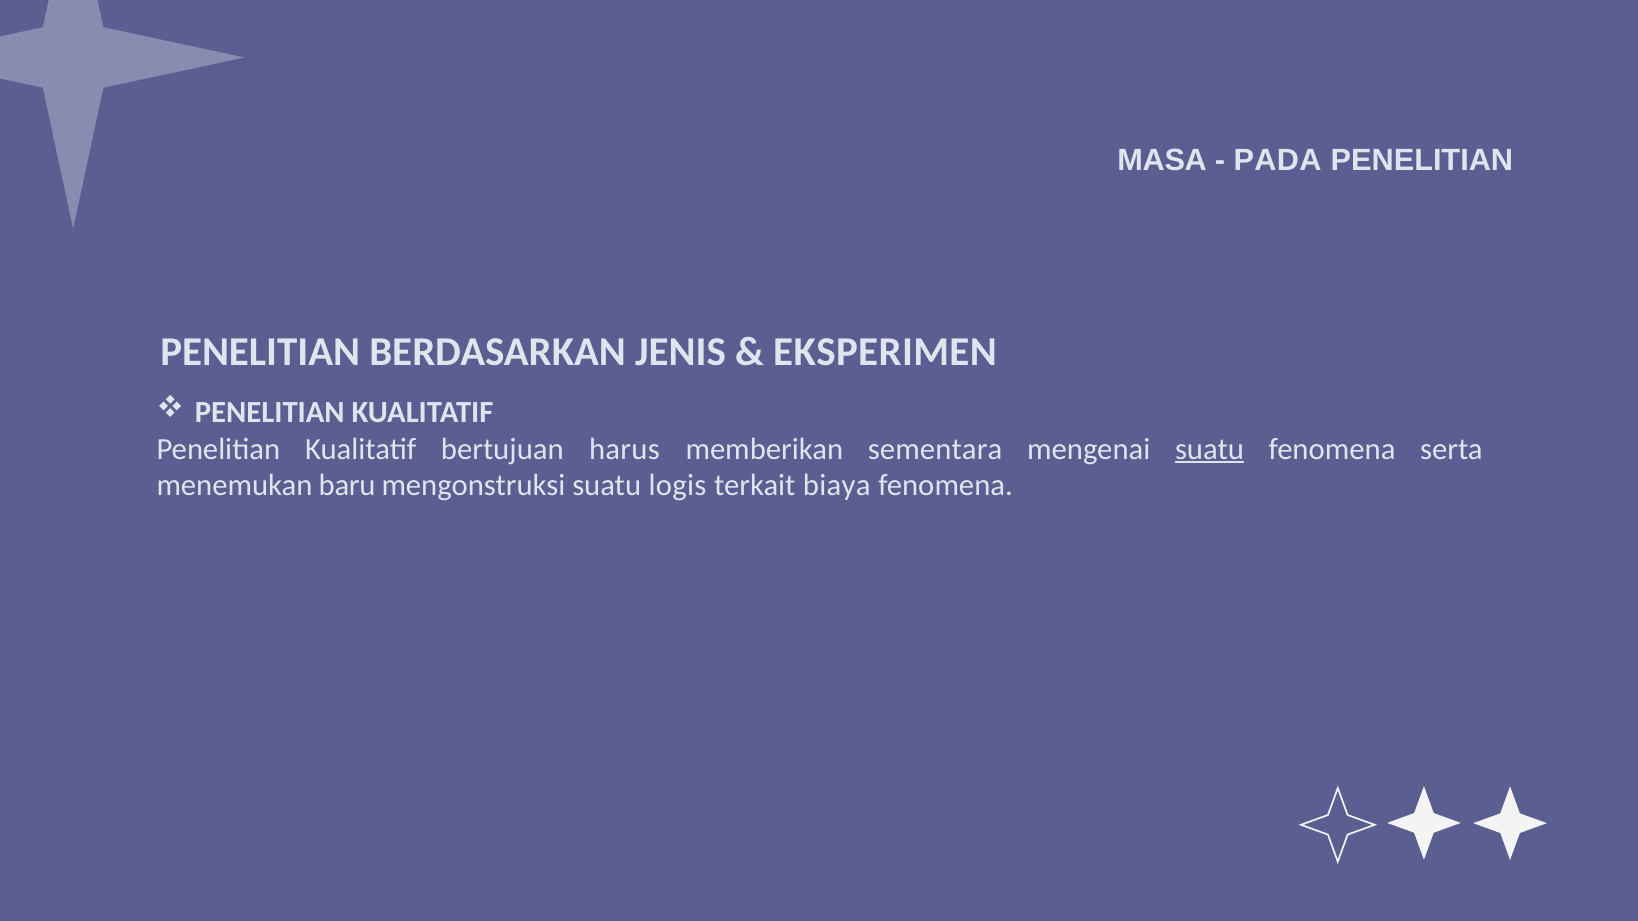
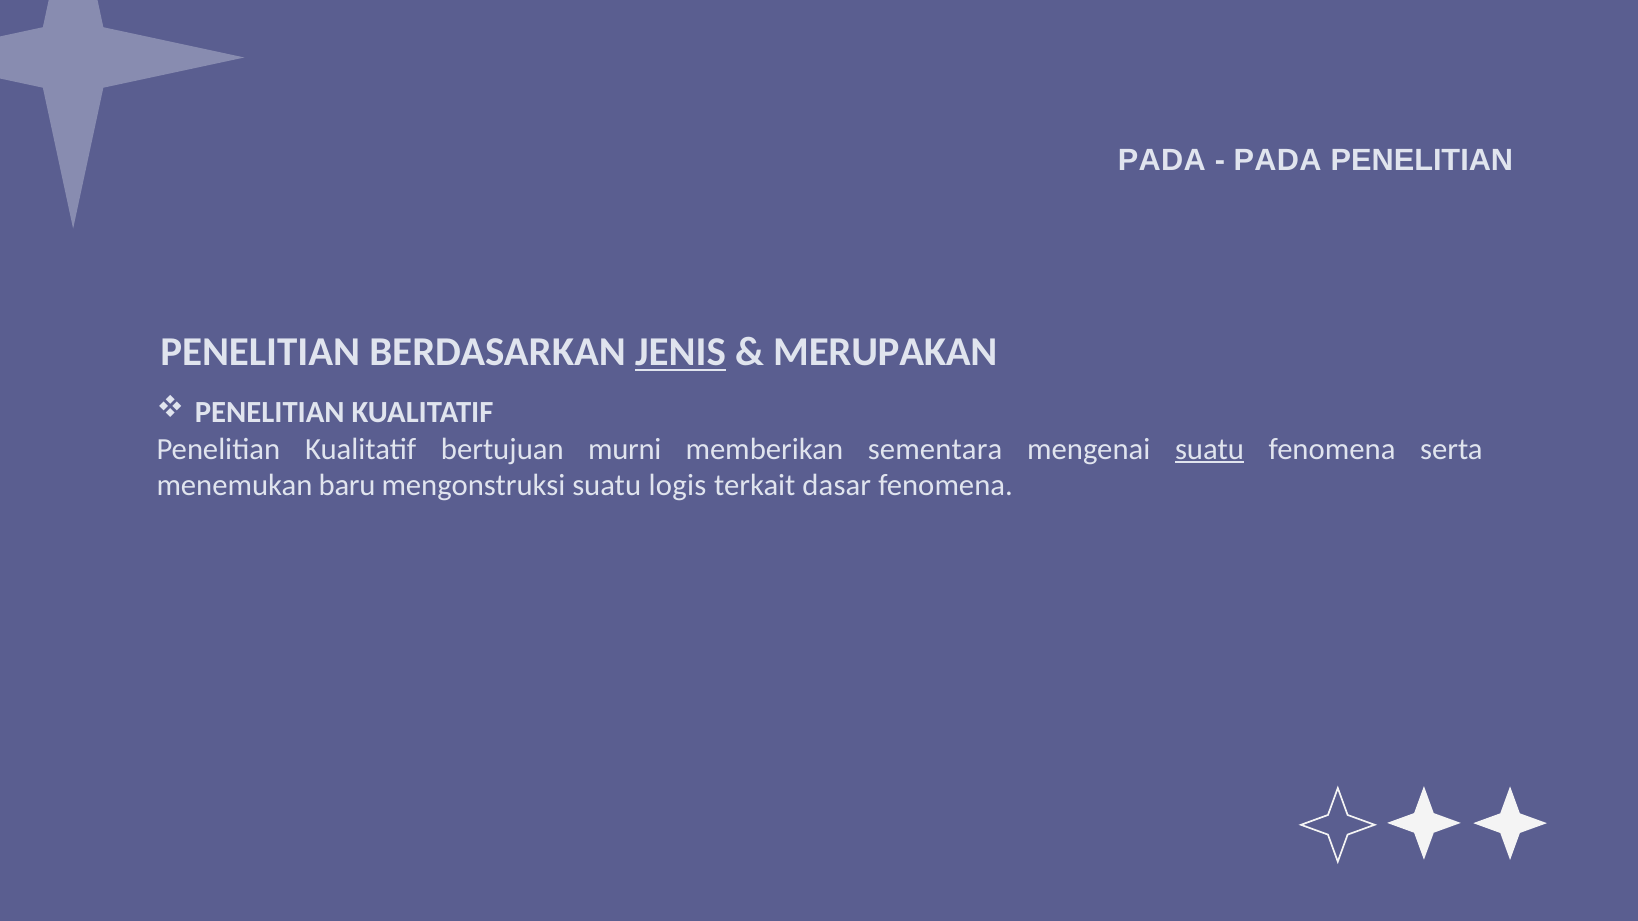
MASA: MASA -> PADA (1162, 161)
JENIS underline: none -> present (680, 352)
EKSPERIMEN: EKSPERIMEN -> MERUPAKAN (885, 352)
harus: harus -> murni (625, 449)
biaya: biaya -> dasar (837, 486)
